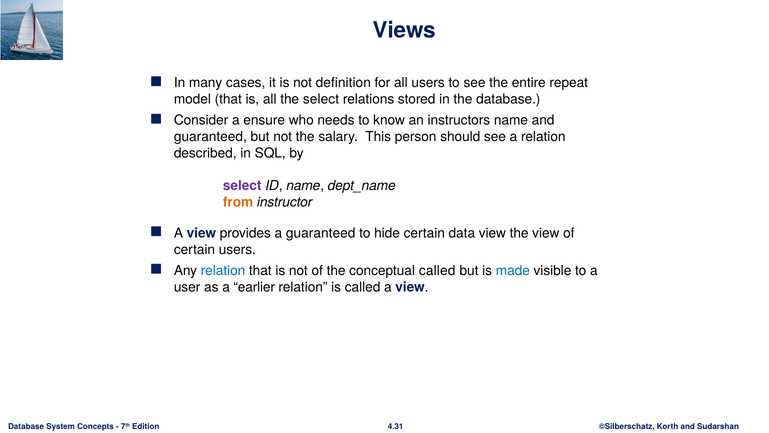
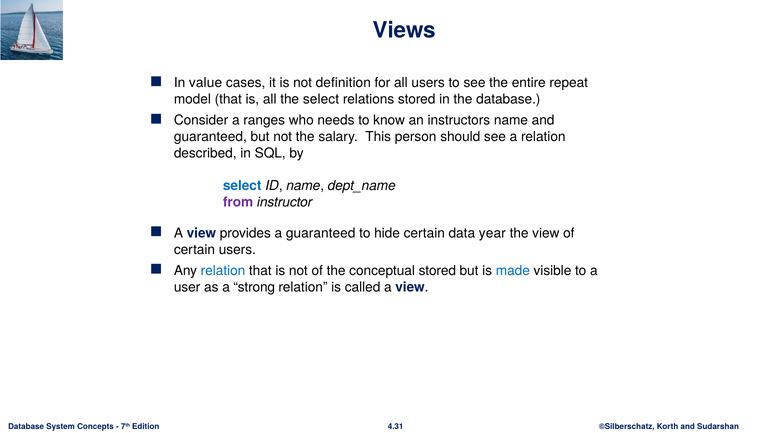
many: many -> value (206, 83)
ensure: ensure -> ranges (264, 120)
select colour: purple -> blue (242, 186)
from colour: orange -> purple (238, 202)
data view: view -> year (492, 233)
conceptual called: called -> stored (437, 270)
earlier: earlier -> strong (254, 287)
